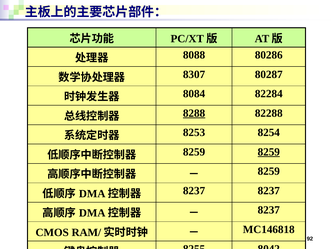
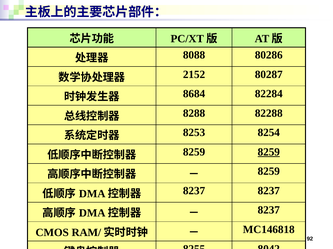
8307: 8307 -> 2152 (194, 75)
8084: 8084 -> 8684 (194, 94)
8288 underline: present -> none (194, 114)
